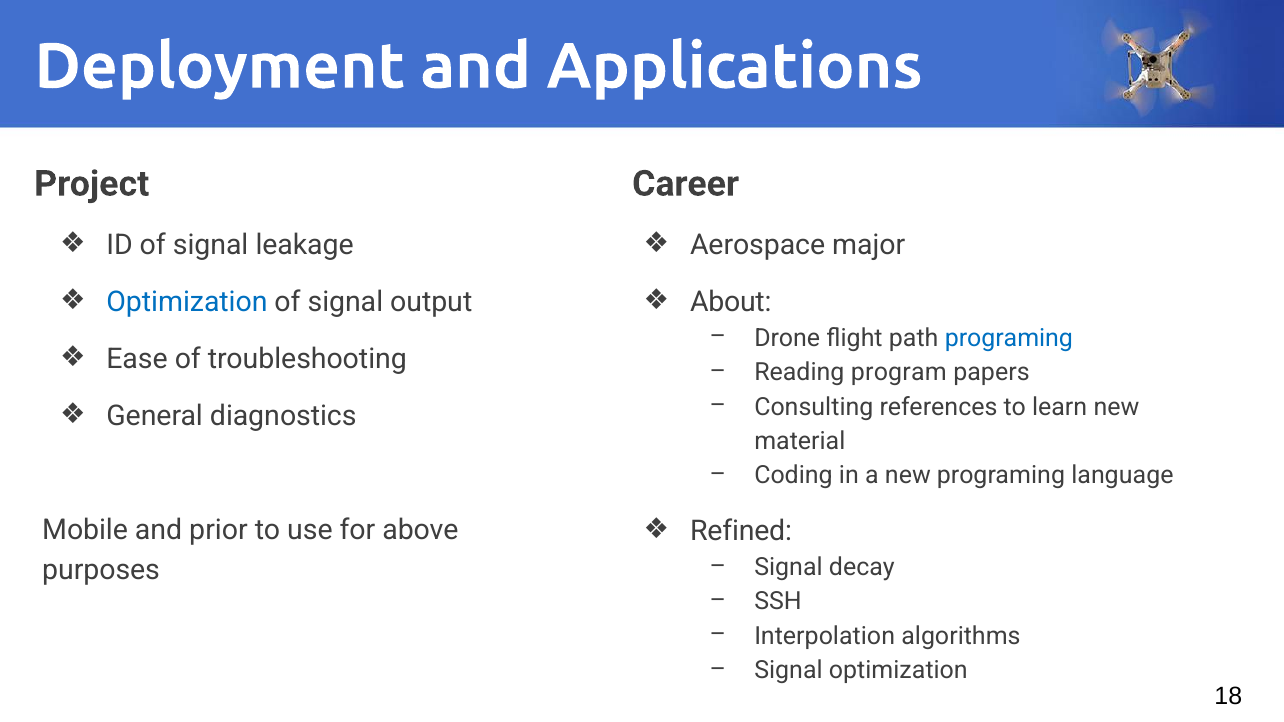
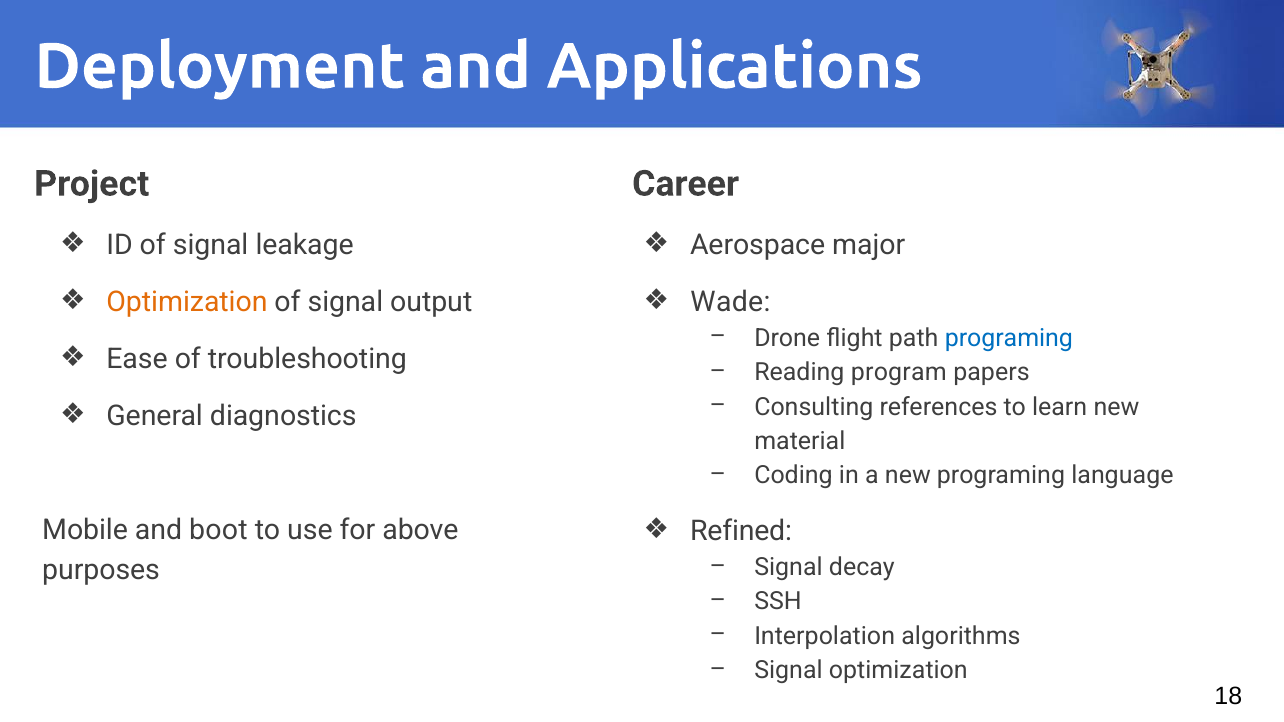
Optimization colour: blue -> orange (187, 302)
About: About -> Wade (730, 302)
prior: prior -> boot (218, 531)
